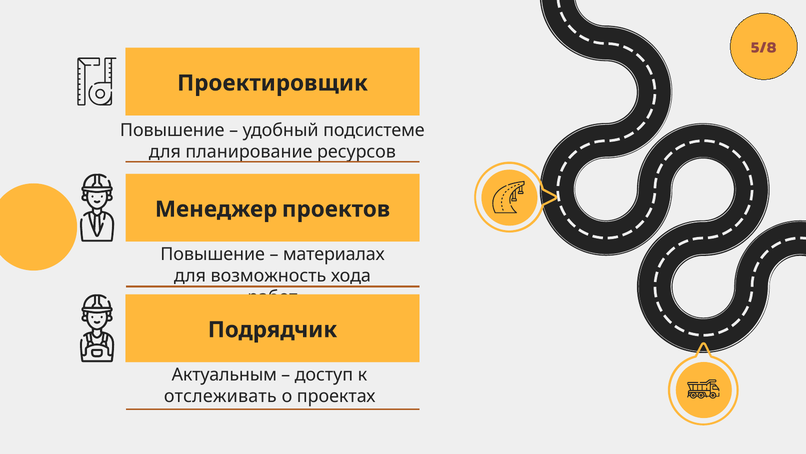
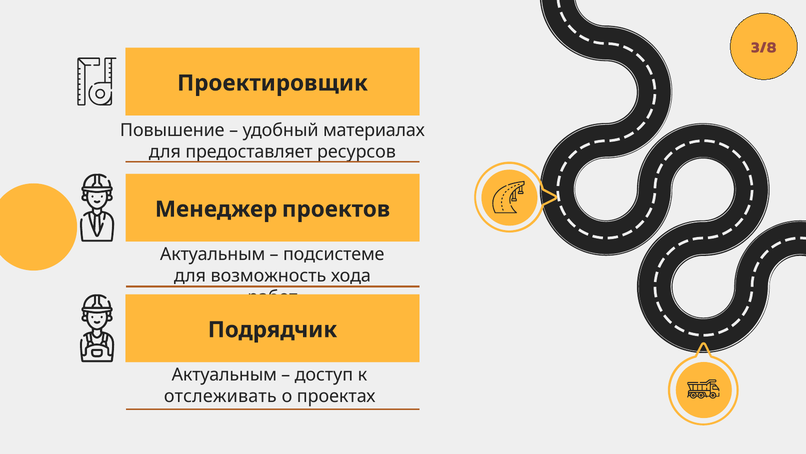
5/8: 5/8 -> 3/8 (764, 47)
подсистеме: подсистеме -> материалах (374, 130)
планирование: планирование -> предоставляет (249, 152)
Повышение: Повышение -> Актуальным (213, 254)
материалах: материалах -> подсистеме (334, 254)
